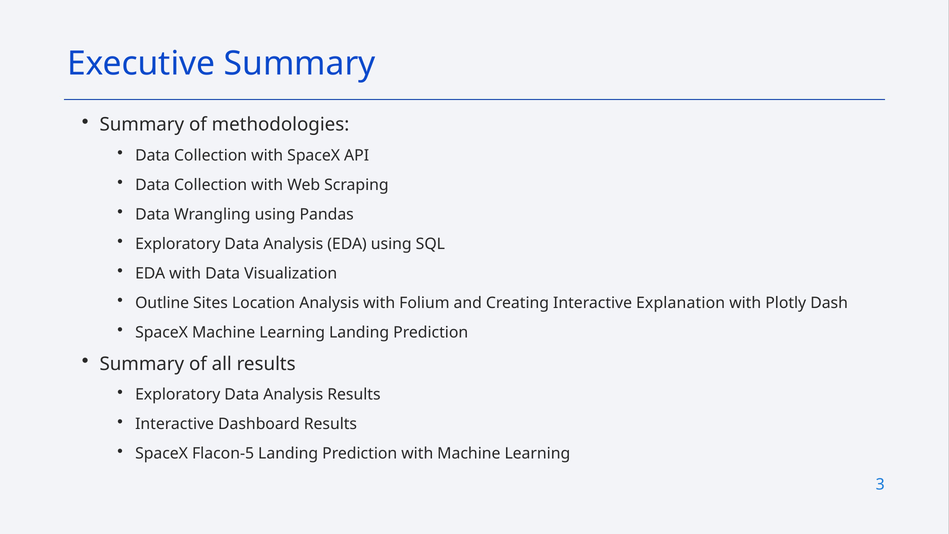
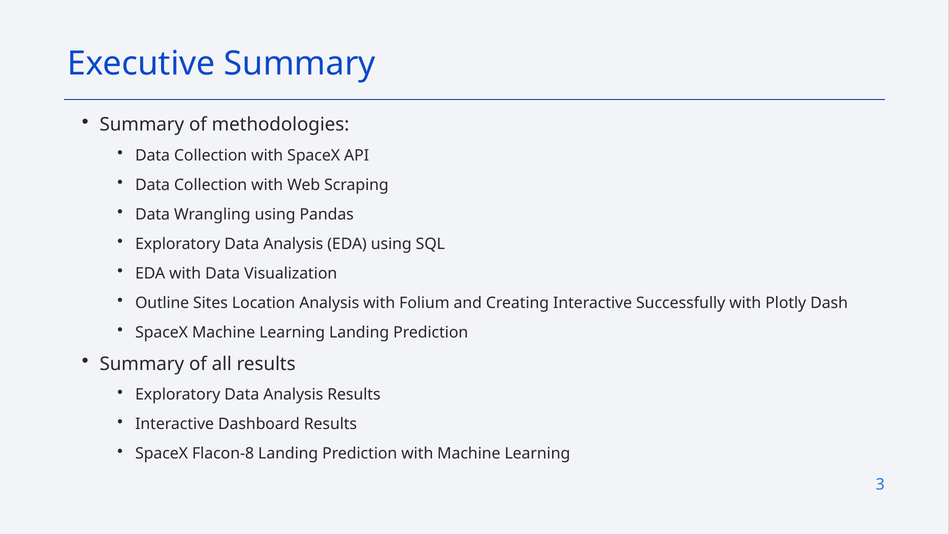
Explanation: Explanation -> Successfully (681, 303)
Flacon-5: Flacon-5 -> Flacon-8 (223, 454)
